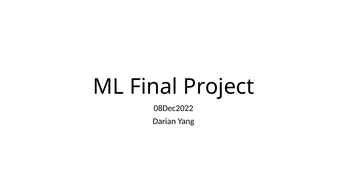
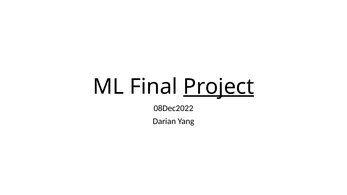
Project underline: none -> present (219, 87)
